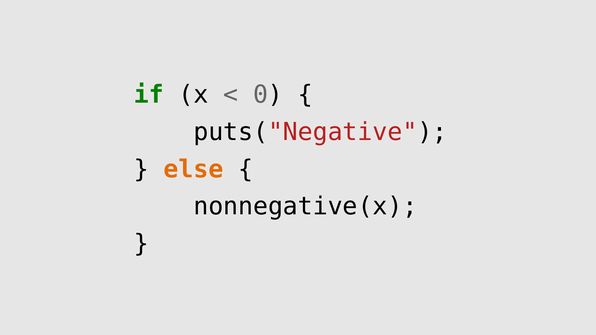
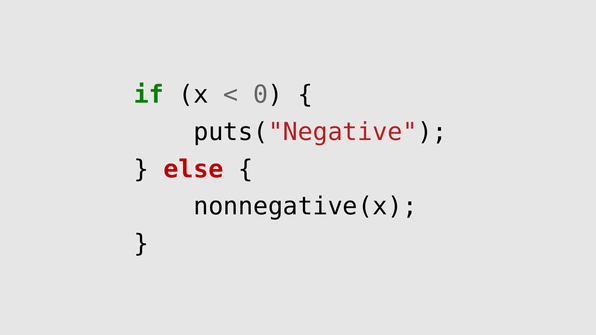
else colour: orange -> red (193, 169)
